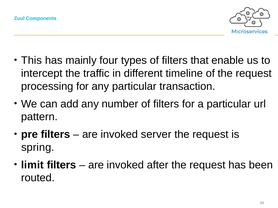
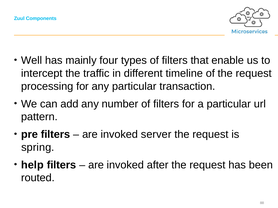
This: This -> Well (32, 61)
limit: limit -> help (32, 165)
